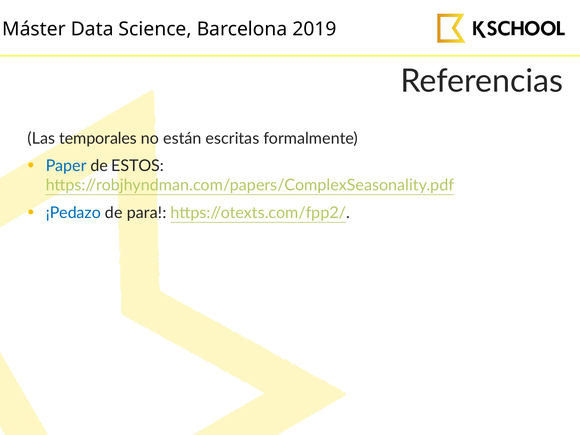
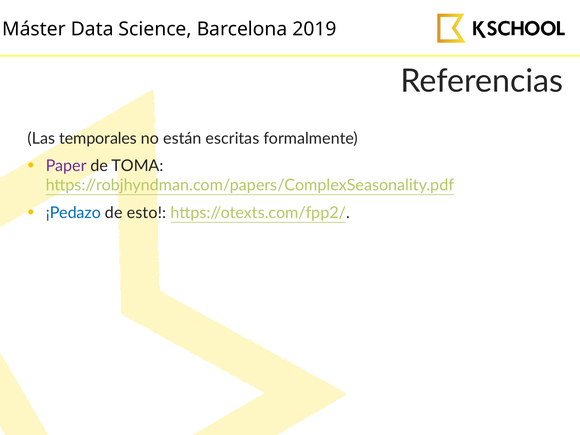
Paper colour: blue -> purple (66, 166)
ESTOS: ESTOS -> TOMA (137, 166)
para: para -> esto (146, 213)
